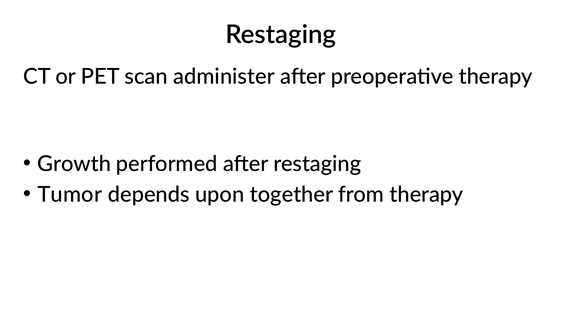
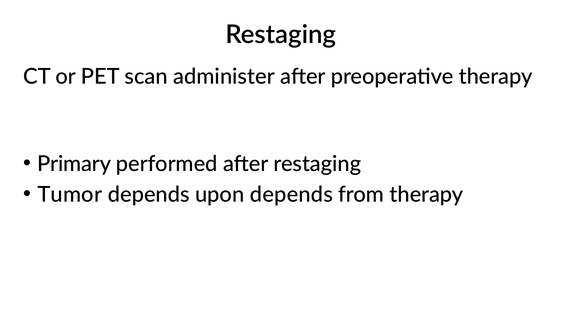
Growth: Growth -> Primary (74, 164)
upon together: together -> depends (291, 195)
